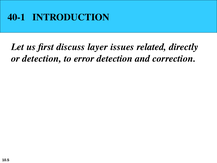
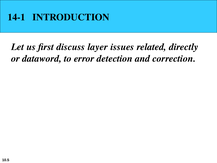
40-1: 40-1 -> 14-1 (16, 17)
or detection: detection -> dataword (42, 58)
